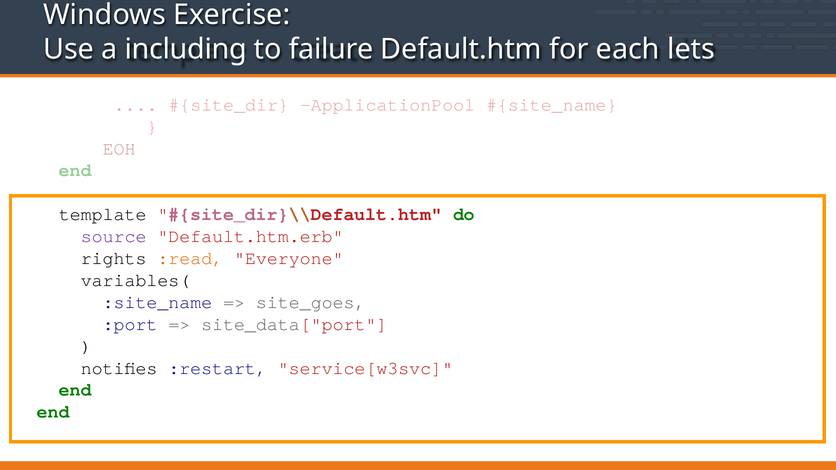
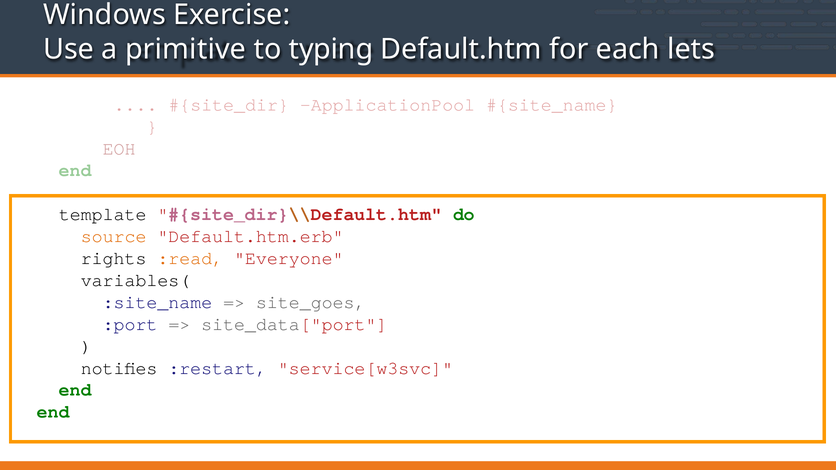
including: including -> primitive (186, 49)
failure: failure -> typing (331, 49)
source colour: purple -> orange (114, 236)
